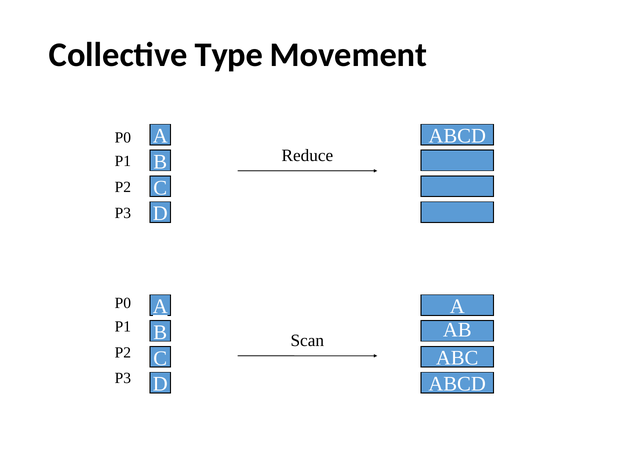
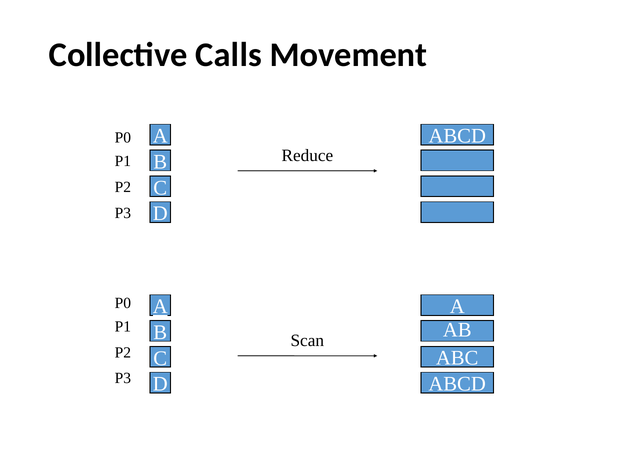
Type: Type -> Calls (229, 55)
